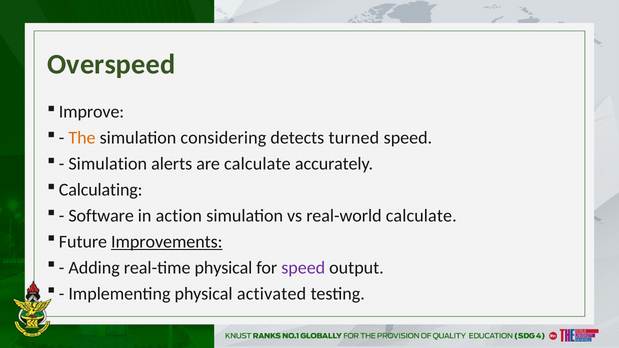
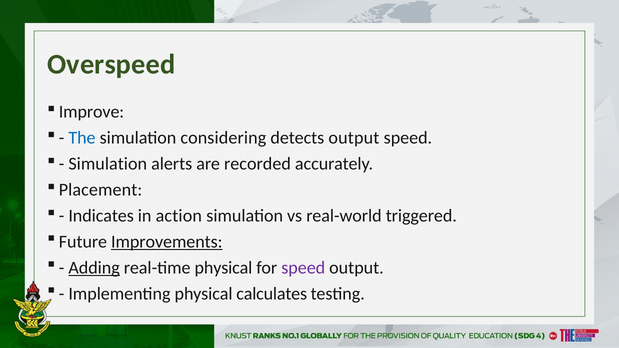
The colour: orange -> blue (82, 138)
detects turned: turned -> output (354, 138)
are calculate: calculate -> recorded (257, 164)
Calculating: Calculating -> Placement (101, 190)
Software: Software -> Indicates (101, 216)
real-world calculate: calculate -> triggered (421, 216)
Adding underline: none -> present (94, 268)
activated: activated -> calculates (272, 294)
